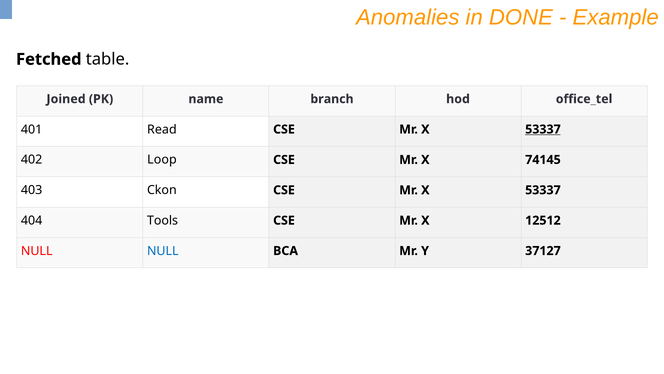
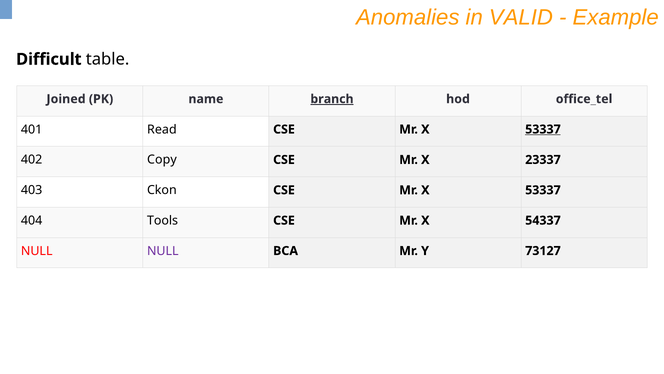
DONE: DONE -> VALID (521, 17)
Fetched: Fetched -> Difficult (49, 59)
branch underline: none -> present (332, 99)
Loop: Loop -> Copy (162, 160)
74145: 74145 -> 23337 (543, 160)
12512: 12512 -> 54337 (543, 220)
NULL colour: blue -> purple (163, 251)
37127: 37127 -> 73127 (543, 251)
